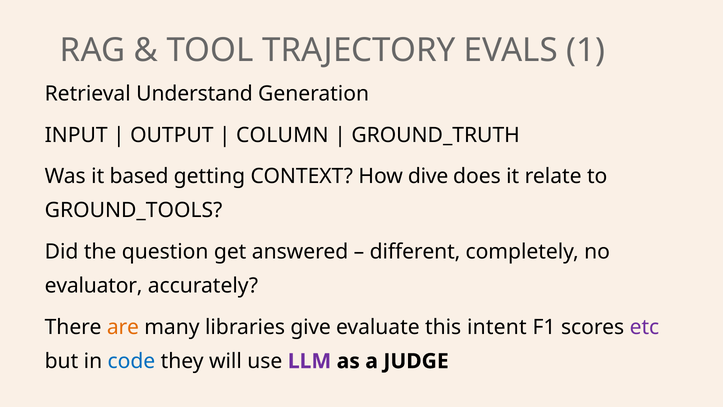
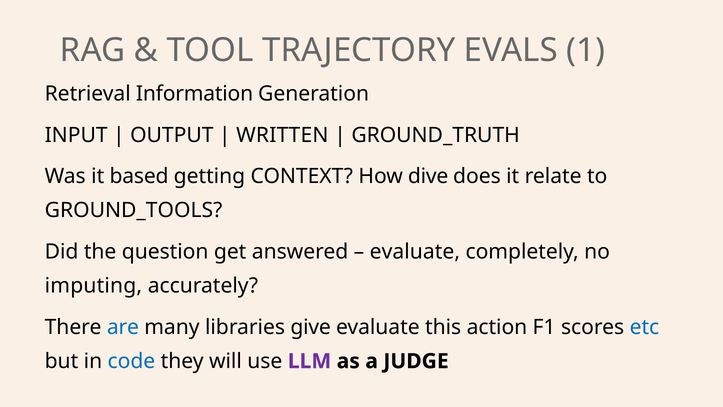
Understand: Understand -> Information (195, 94)
COLUMN: COLUMN -> WRITTEN (282, 135)
different: different -> evaluate (415, 252)
evaluator: evaluator -> imputing (93, 286)
are colour: orange -> blue (123, 327)
intent: intent -> action (497, 327)
etc colour: purple -> blue (644, 327)
